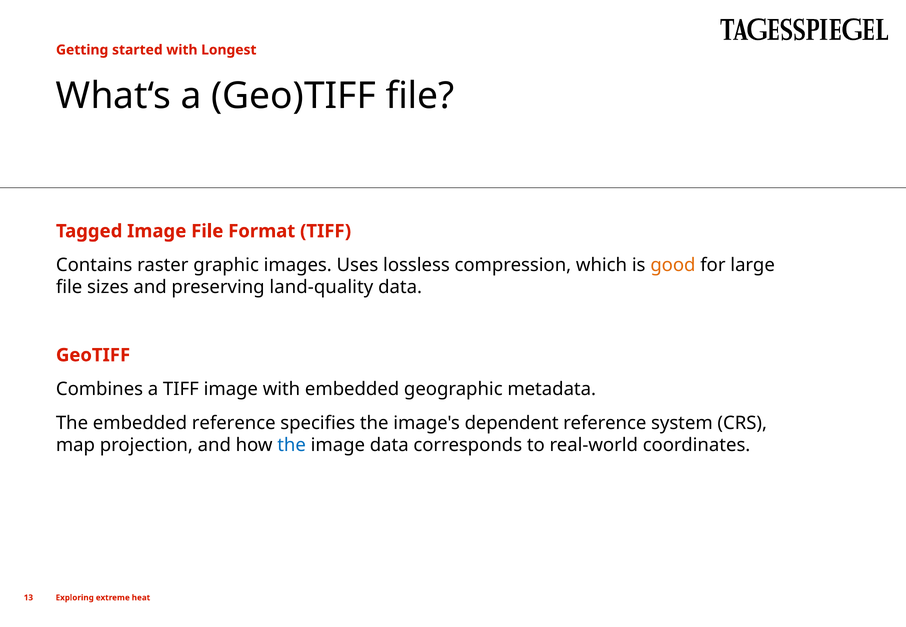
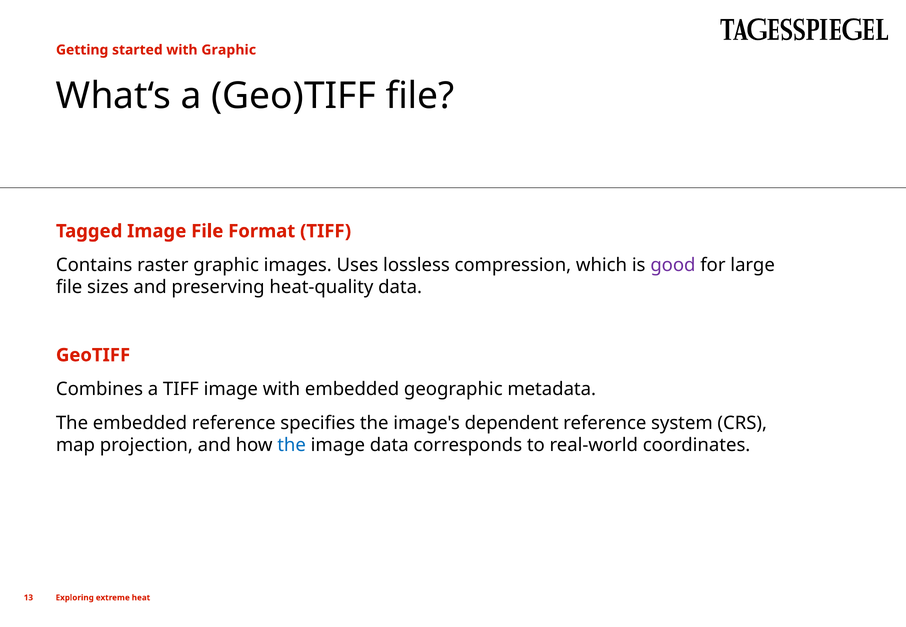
with Longest: Longest -> Graphic (229, 50)
good colour: orange -> purple (673, 265)
land-quality: land-quality -> heat-quality (321, 287)
